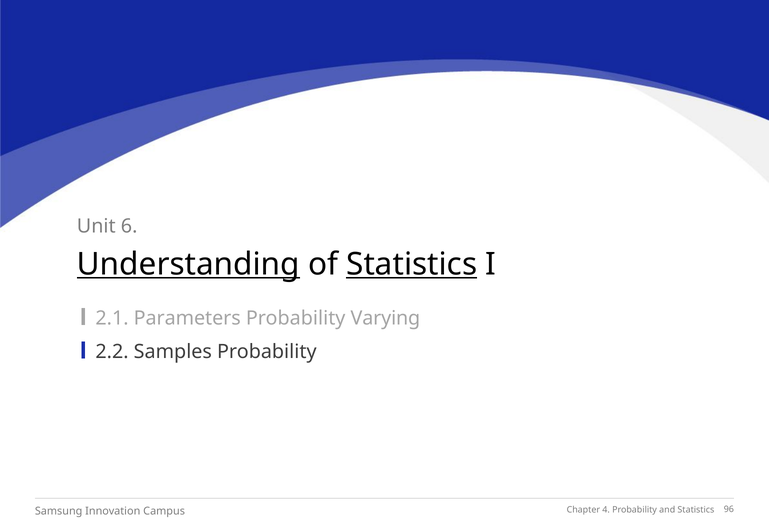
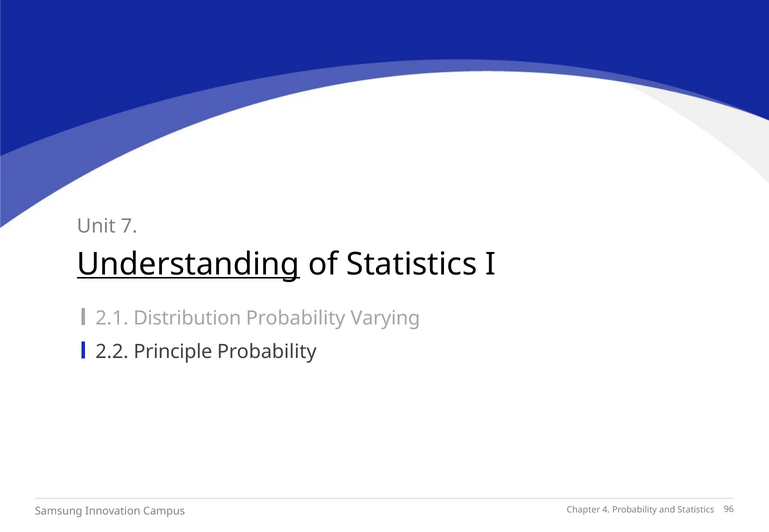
6: 6 -> 7 (129, 227)
Statistics underline: present -> none (412, 264)
Parameters: Parameters -> Distribution (187, 318)
Samples: Samples -> Principle (173, 352)
